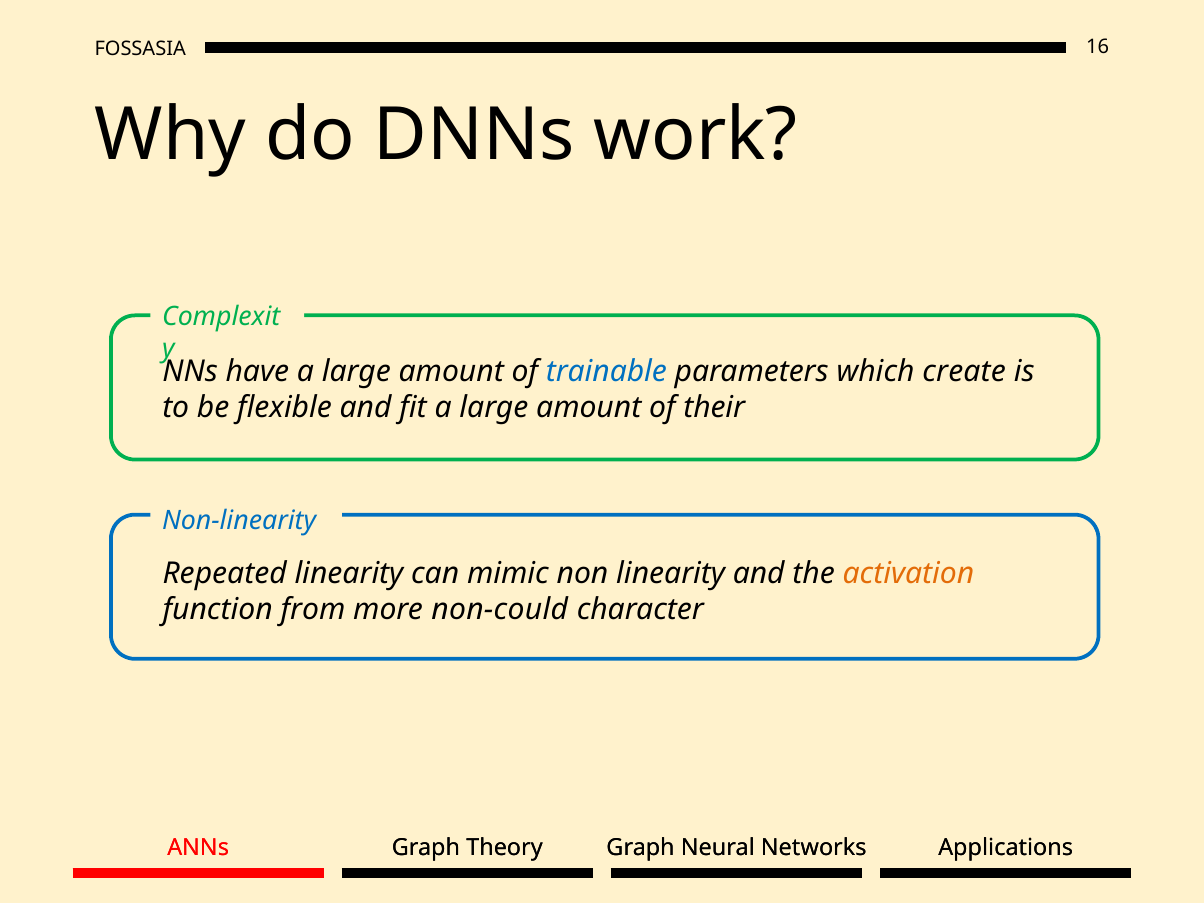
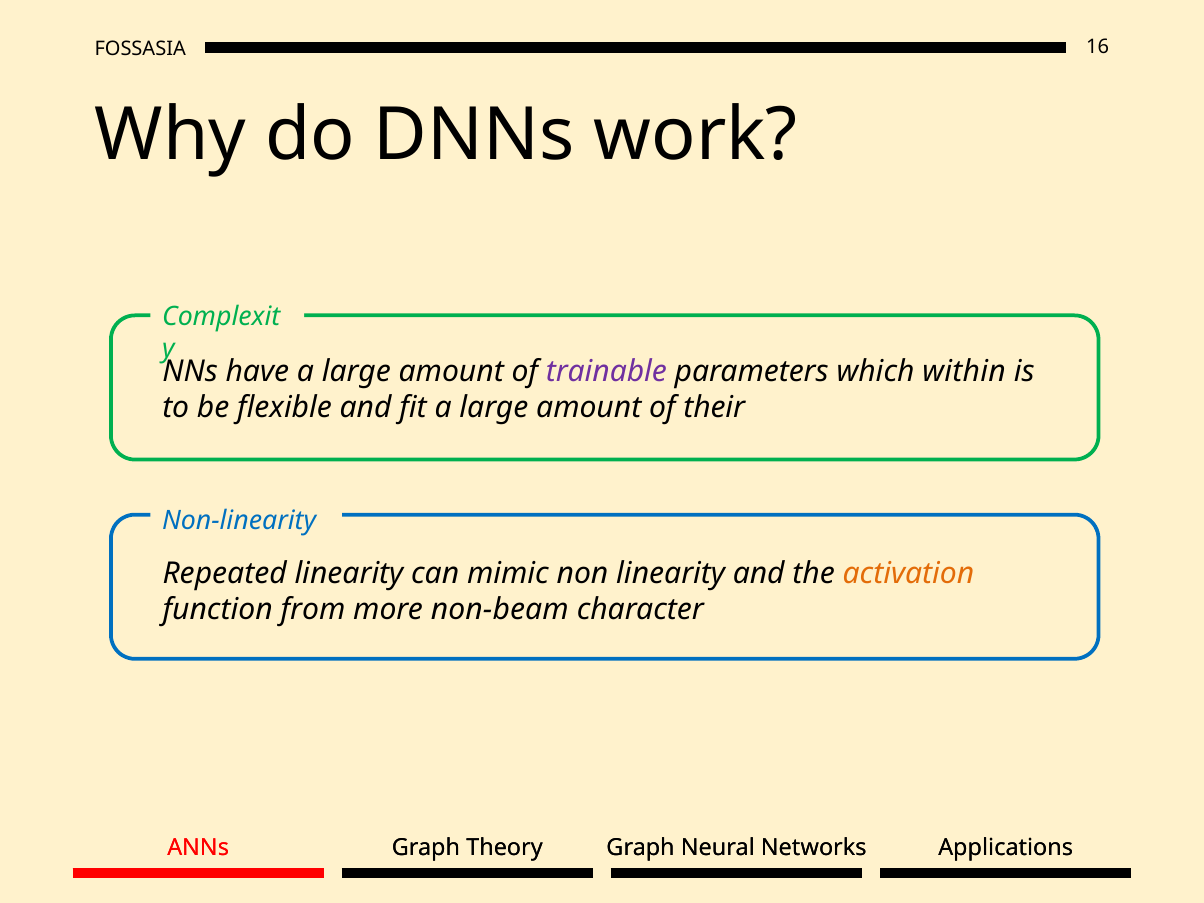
trainable colour: blue -> purple (606, 371)
create: create -> within (964, 371)
non-could: non-could -> non-beam (500, 610)
